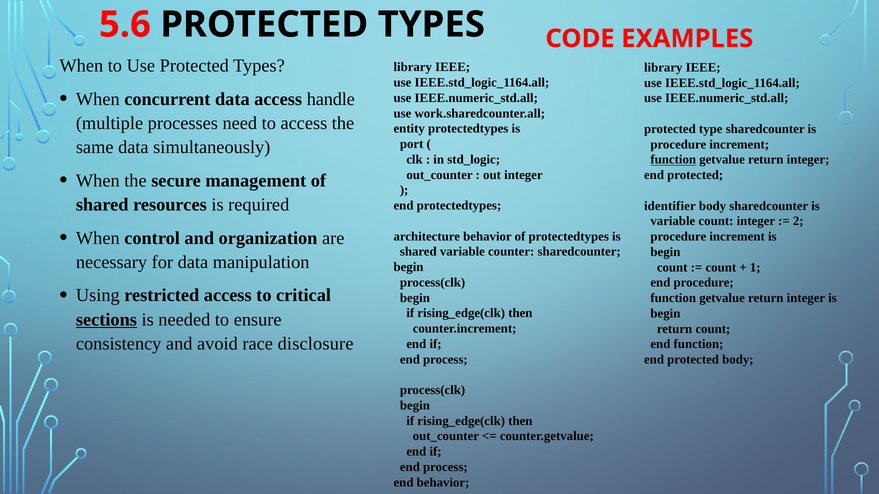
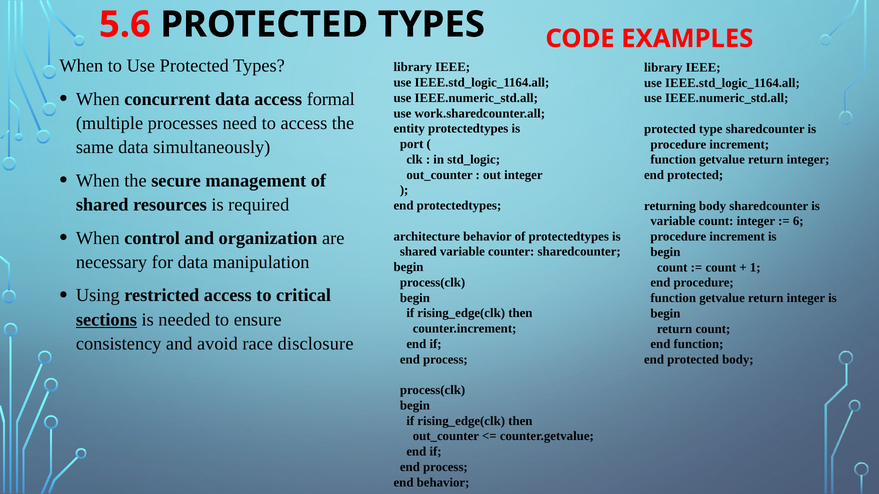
handle: handle -> formal (331, 99)
function underline: present -> none (673, 160)
identifier: identifier -> returning (670, 206)
2: 2 -> 6 (798, 221)
